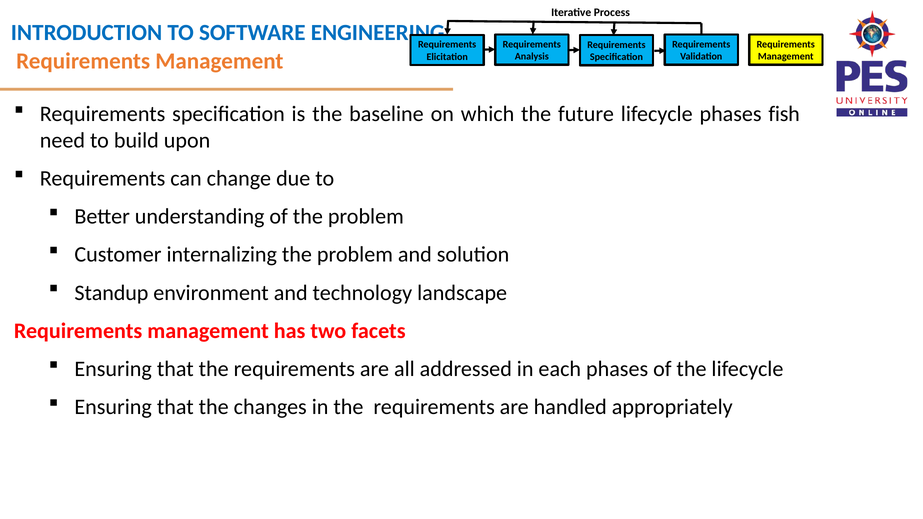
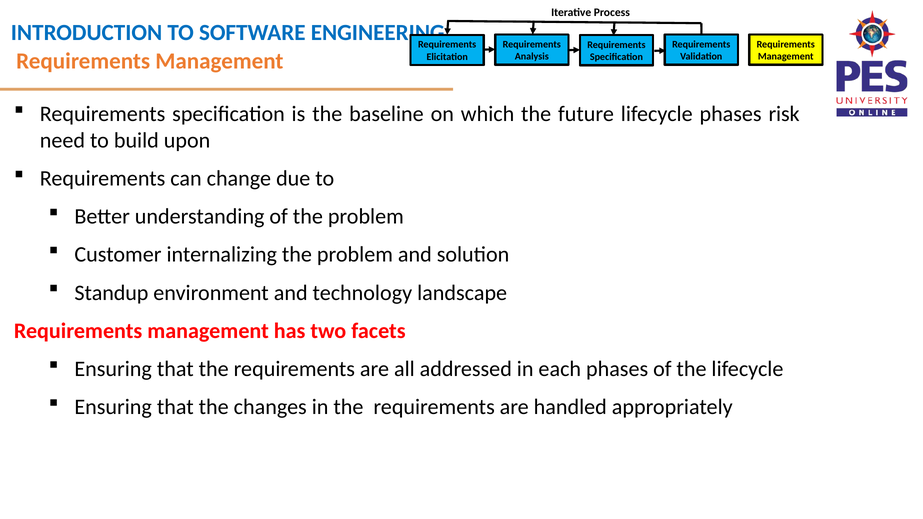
fish: fish -> risk (784, 114)
